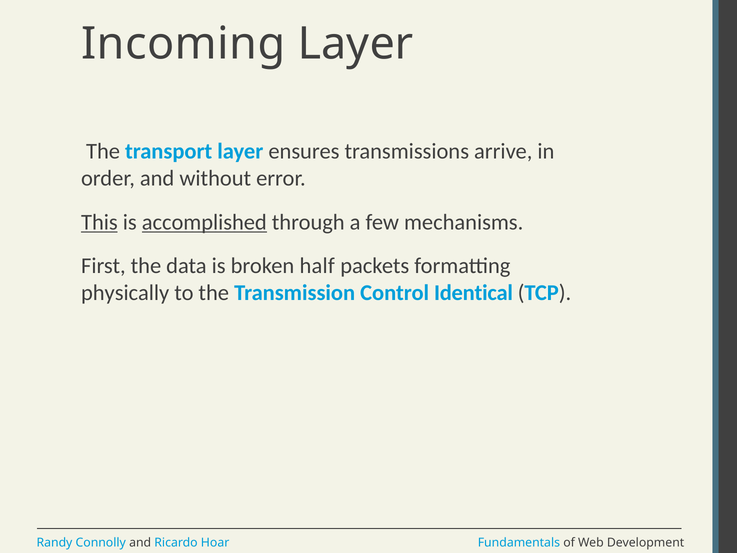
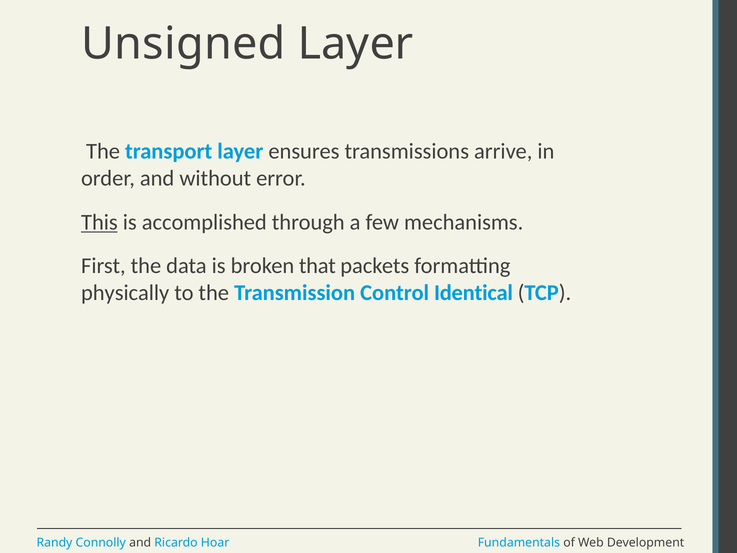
Incoming: Incoming -> Unsigned (183, 44)
accomplished underline: present -> none (204, 222)
half: half -> that (317, 266)
